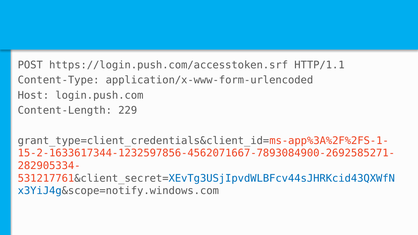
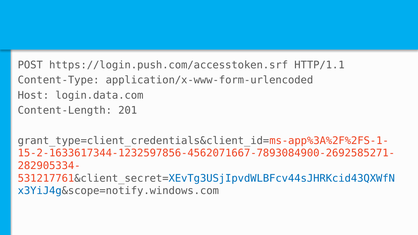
login.push.com: login.push.com -> login.data.com (99, 95)
229: 229 -> 201 (128, 110)
